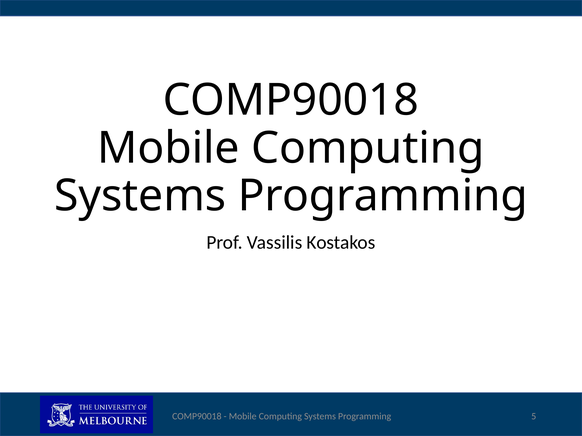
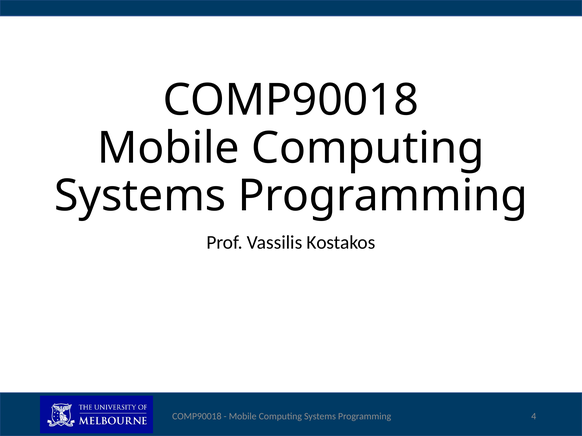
5: 5 -> 4 (534, 417)
